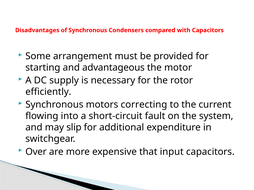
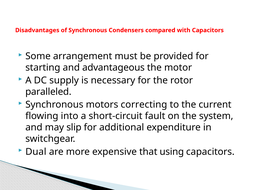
efficiently: efficiently -> paralleled (48, 92)
Over: Over -> Dual (36, 152)
input: input -> using (172, 152)
